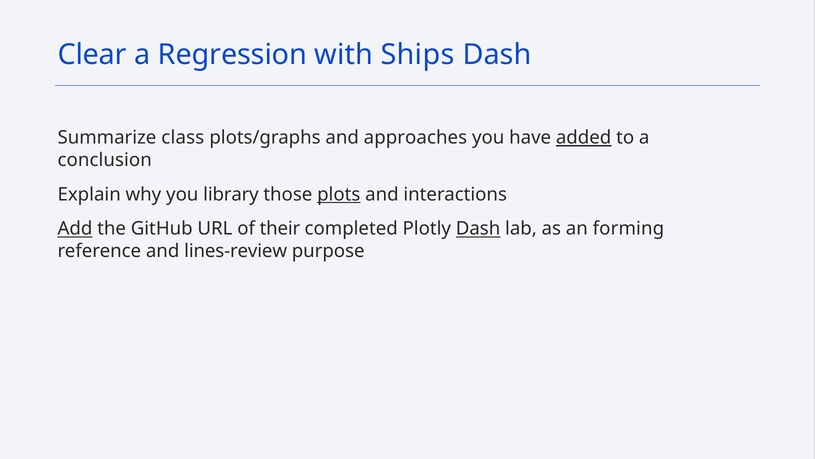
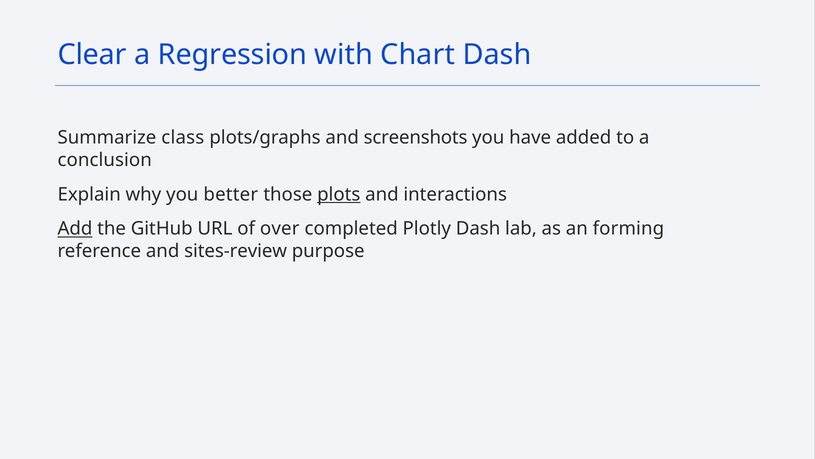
Ships: Ships -> Chart (418, 54)
approaches: approaches -> screenshots (416, 138)
added underline: present -> none (584, 138)
library: library -> better (231, 194)
their: their -> over (280, 228)
Dash underline: present -> none (478, 228)
lines-review: lines-review -> sites-review (236, 251)
